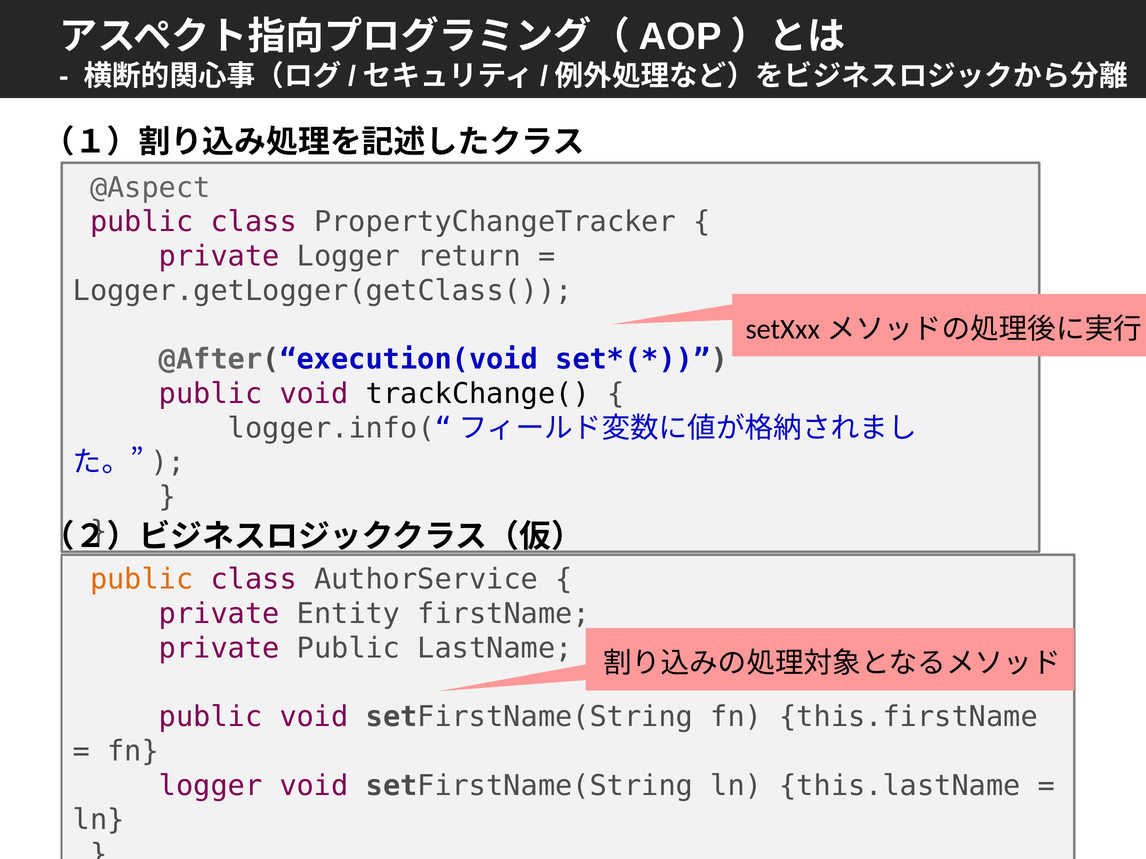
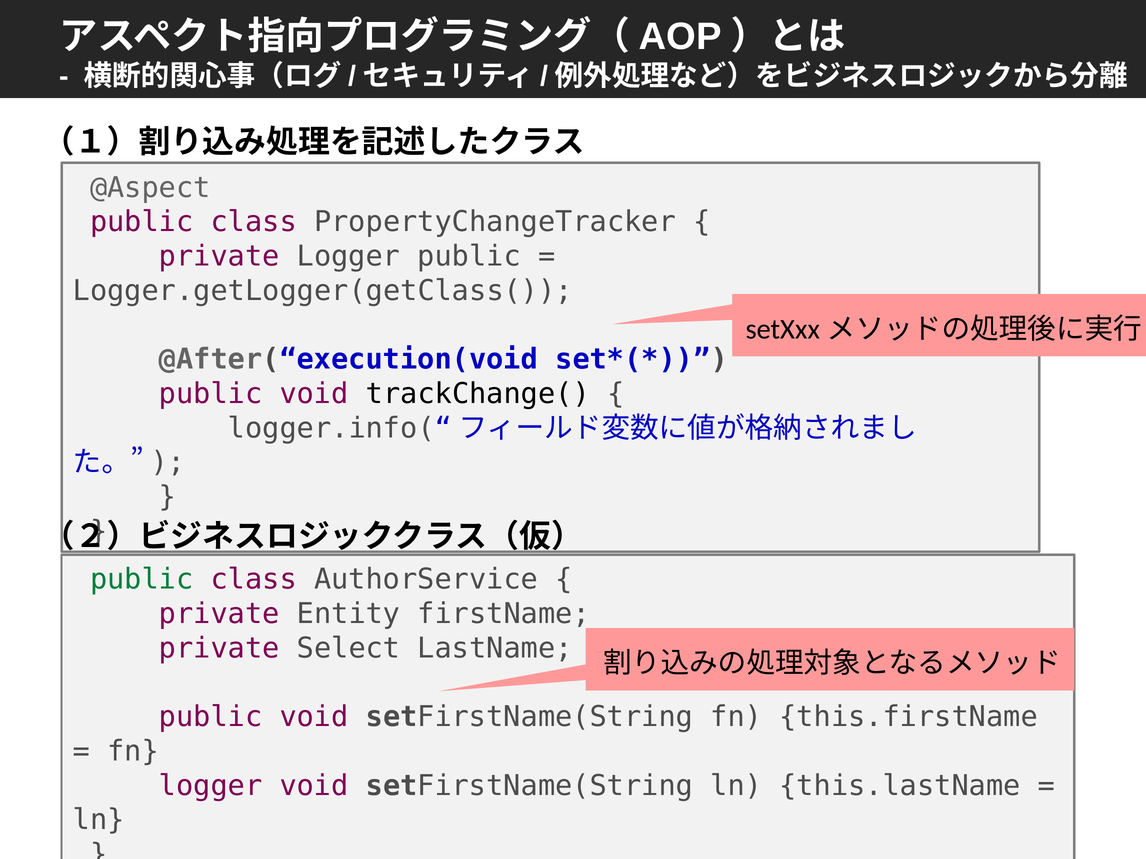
Logger return: return -> public (469, 256)
public colour: orange -> green (142, 580)
private Public: Public -> Select (349, 649)
